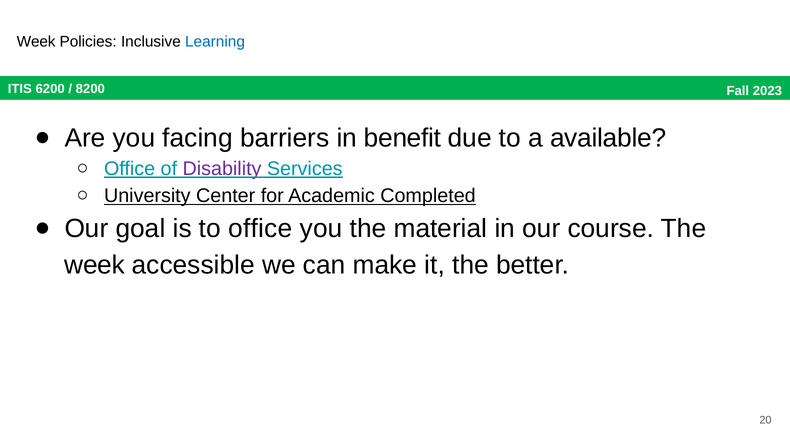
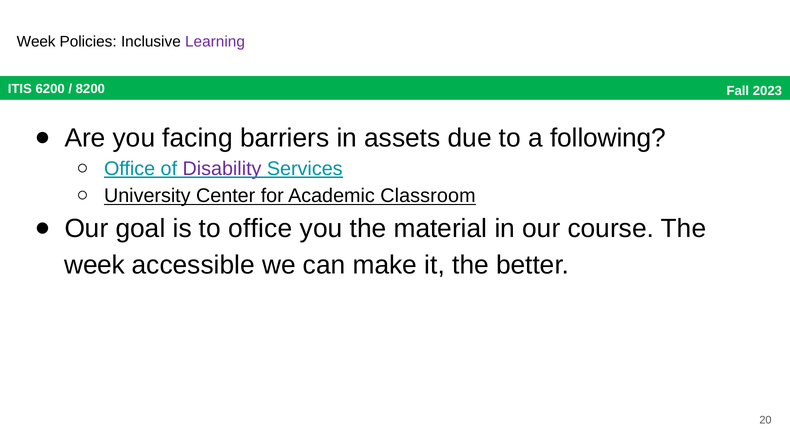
Learning colour: blue -> purple (215, 42)
benefit: benefit -> assets (402, 138)
available: available -> following (608, 138)
Completed: Completed -> Classroom (428, 196)
